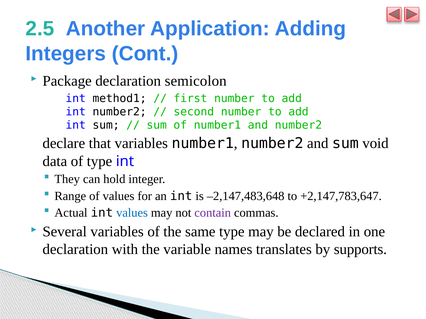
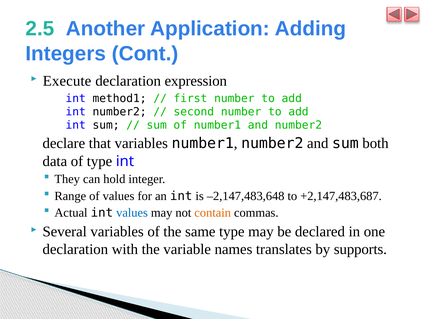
Package: Package -> Execute (67, 81)
semicolon: semicolon -> expression (196, 81)
void: void -> both (376, 144)
+2,147,783,647: +2,147,783,647 -> +2,147,483,687 (341, 196)
contain colour: purple -> orange (213, 213)
